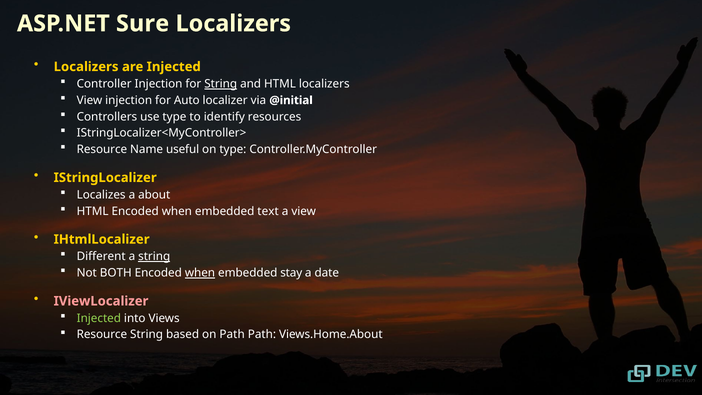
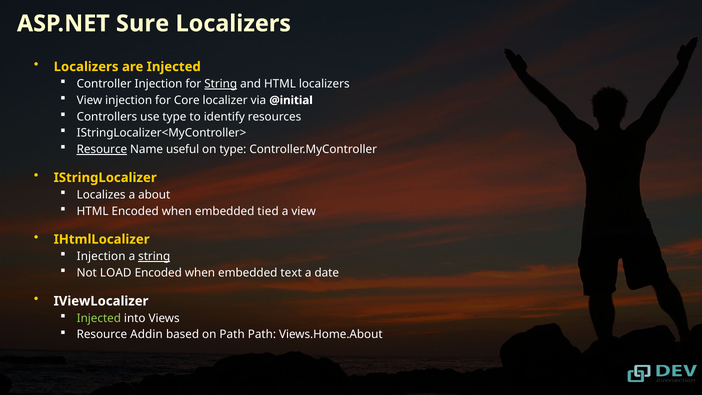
Auto: Auto -> Core (187, 100)
Resource underline: none -> present (102, 149)
text: text -> tied (268, 211)
Different: Different -> Injection (101, 256)
BOTH: BOTH -> LOAD (116, 273)
when underline: present -> none (200, 273)
stay: stay -> text (291, 273)
IViewLocalizer colour: pink -> white (101, 301)
Resource String: String -> Addin (146, 335)
